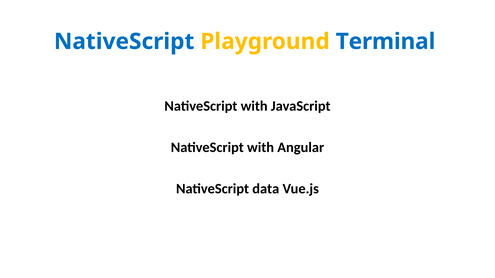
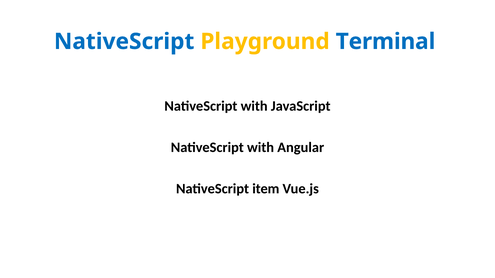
data: data -> item (266, 189)
